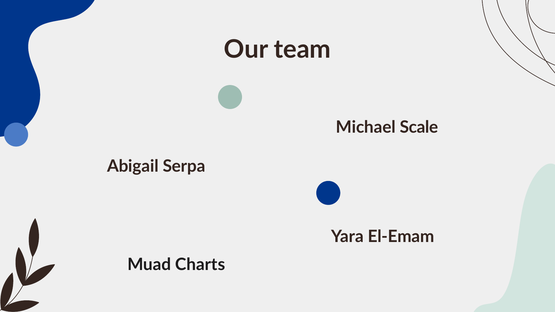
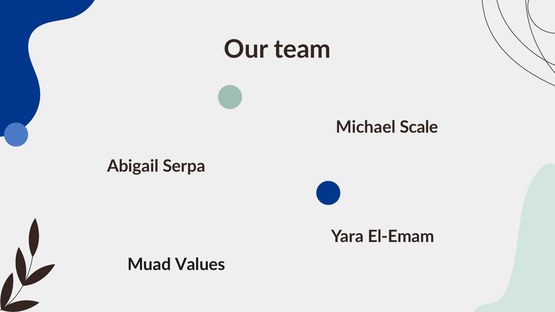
Charts: Charts -> Values (200, 265)
